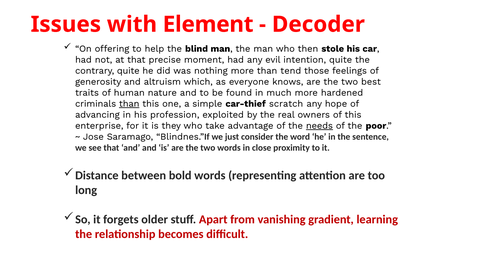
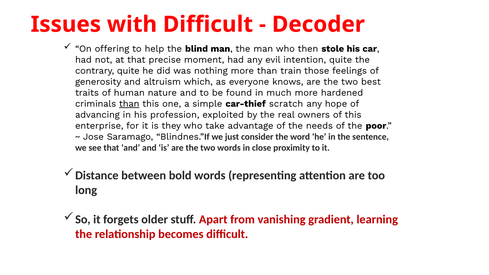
with Element: Element -> Difficult (208, 24)
tend: tend -> train (291, 71)
needs underline: present -> none (319, 126)
